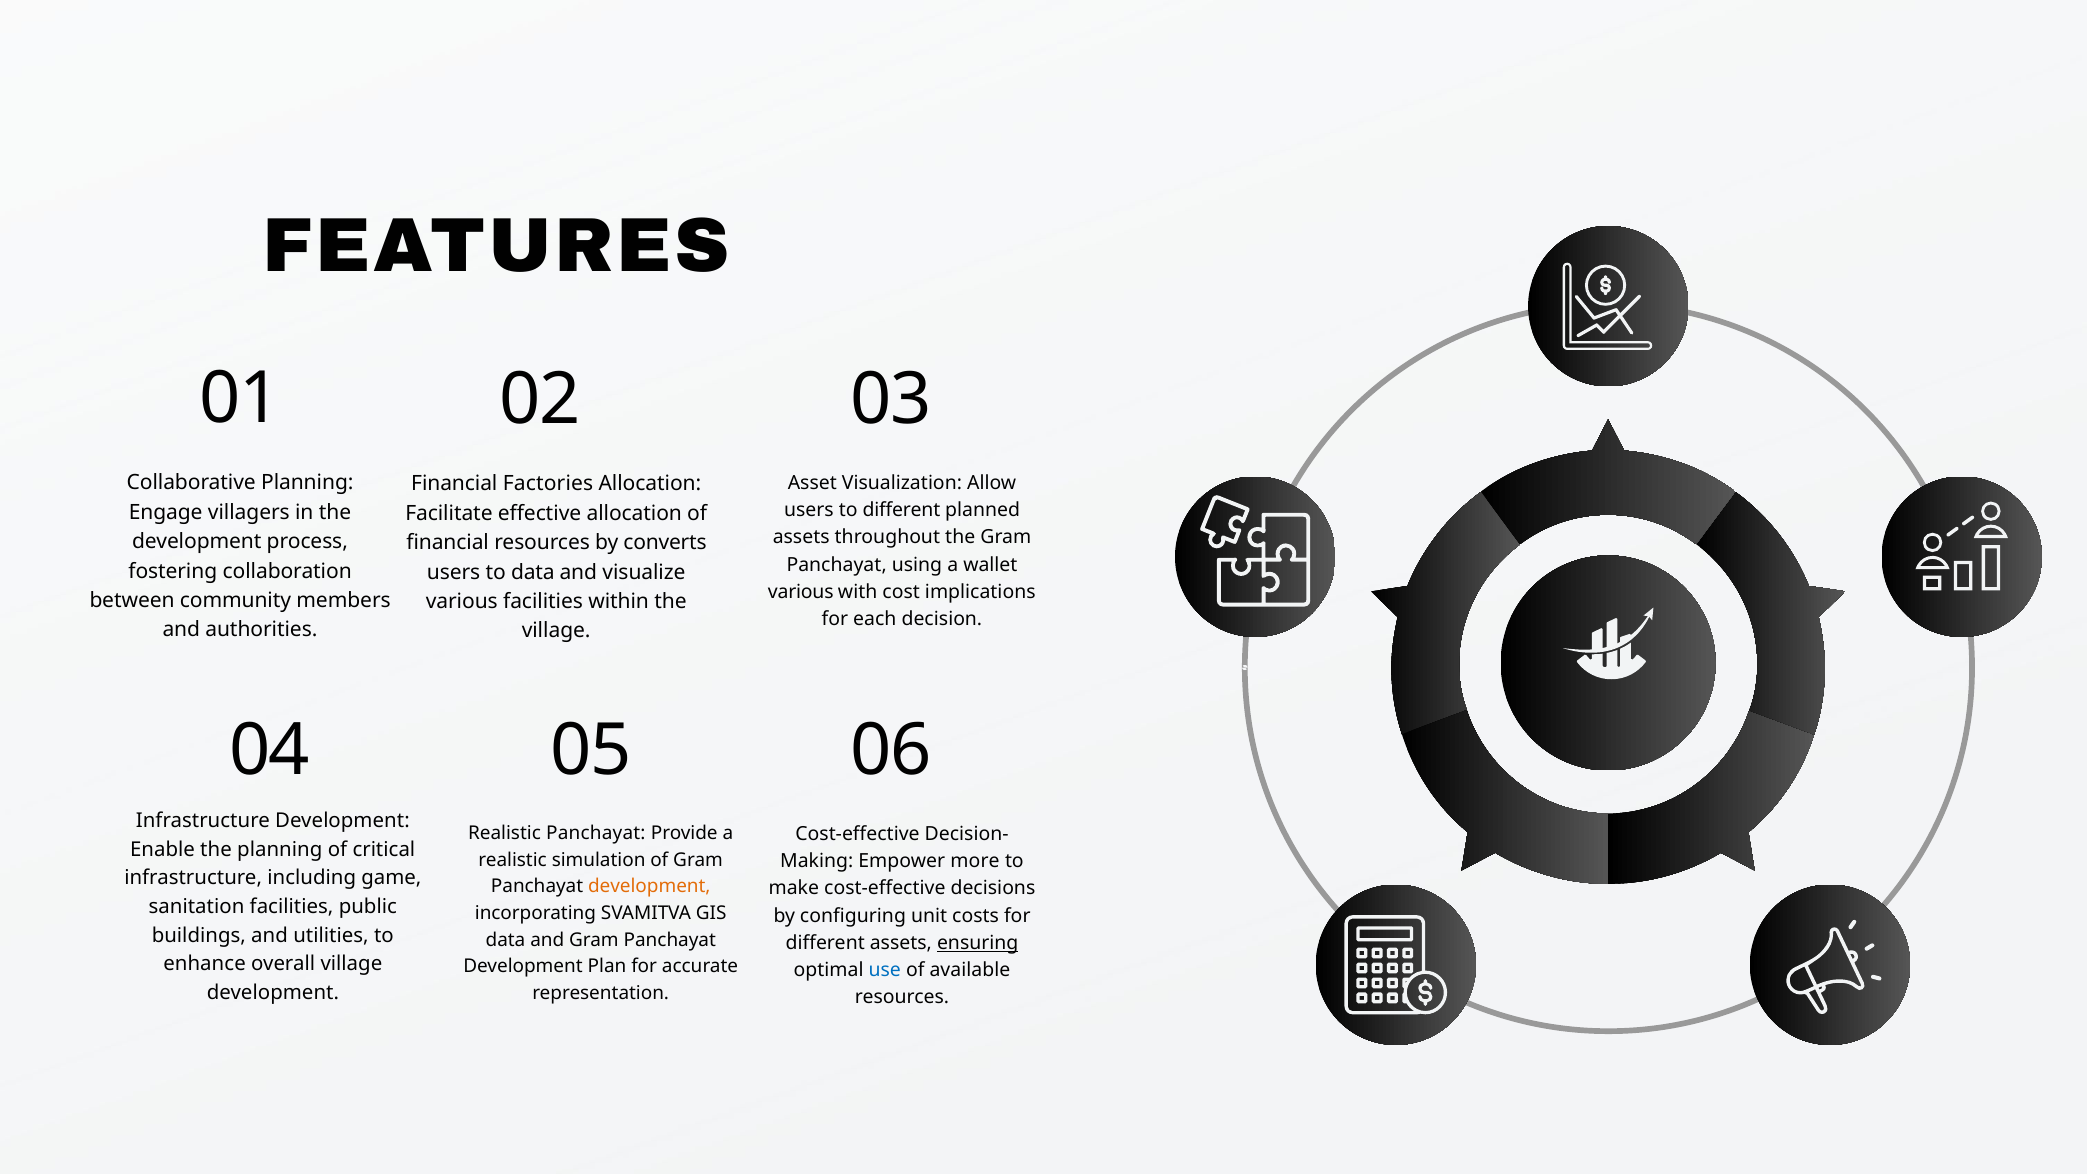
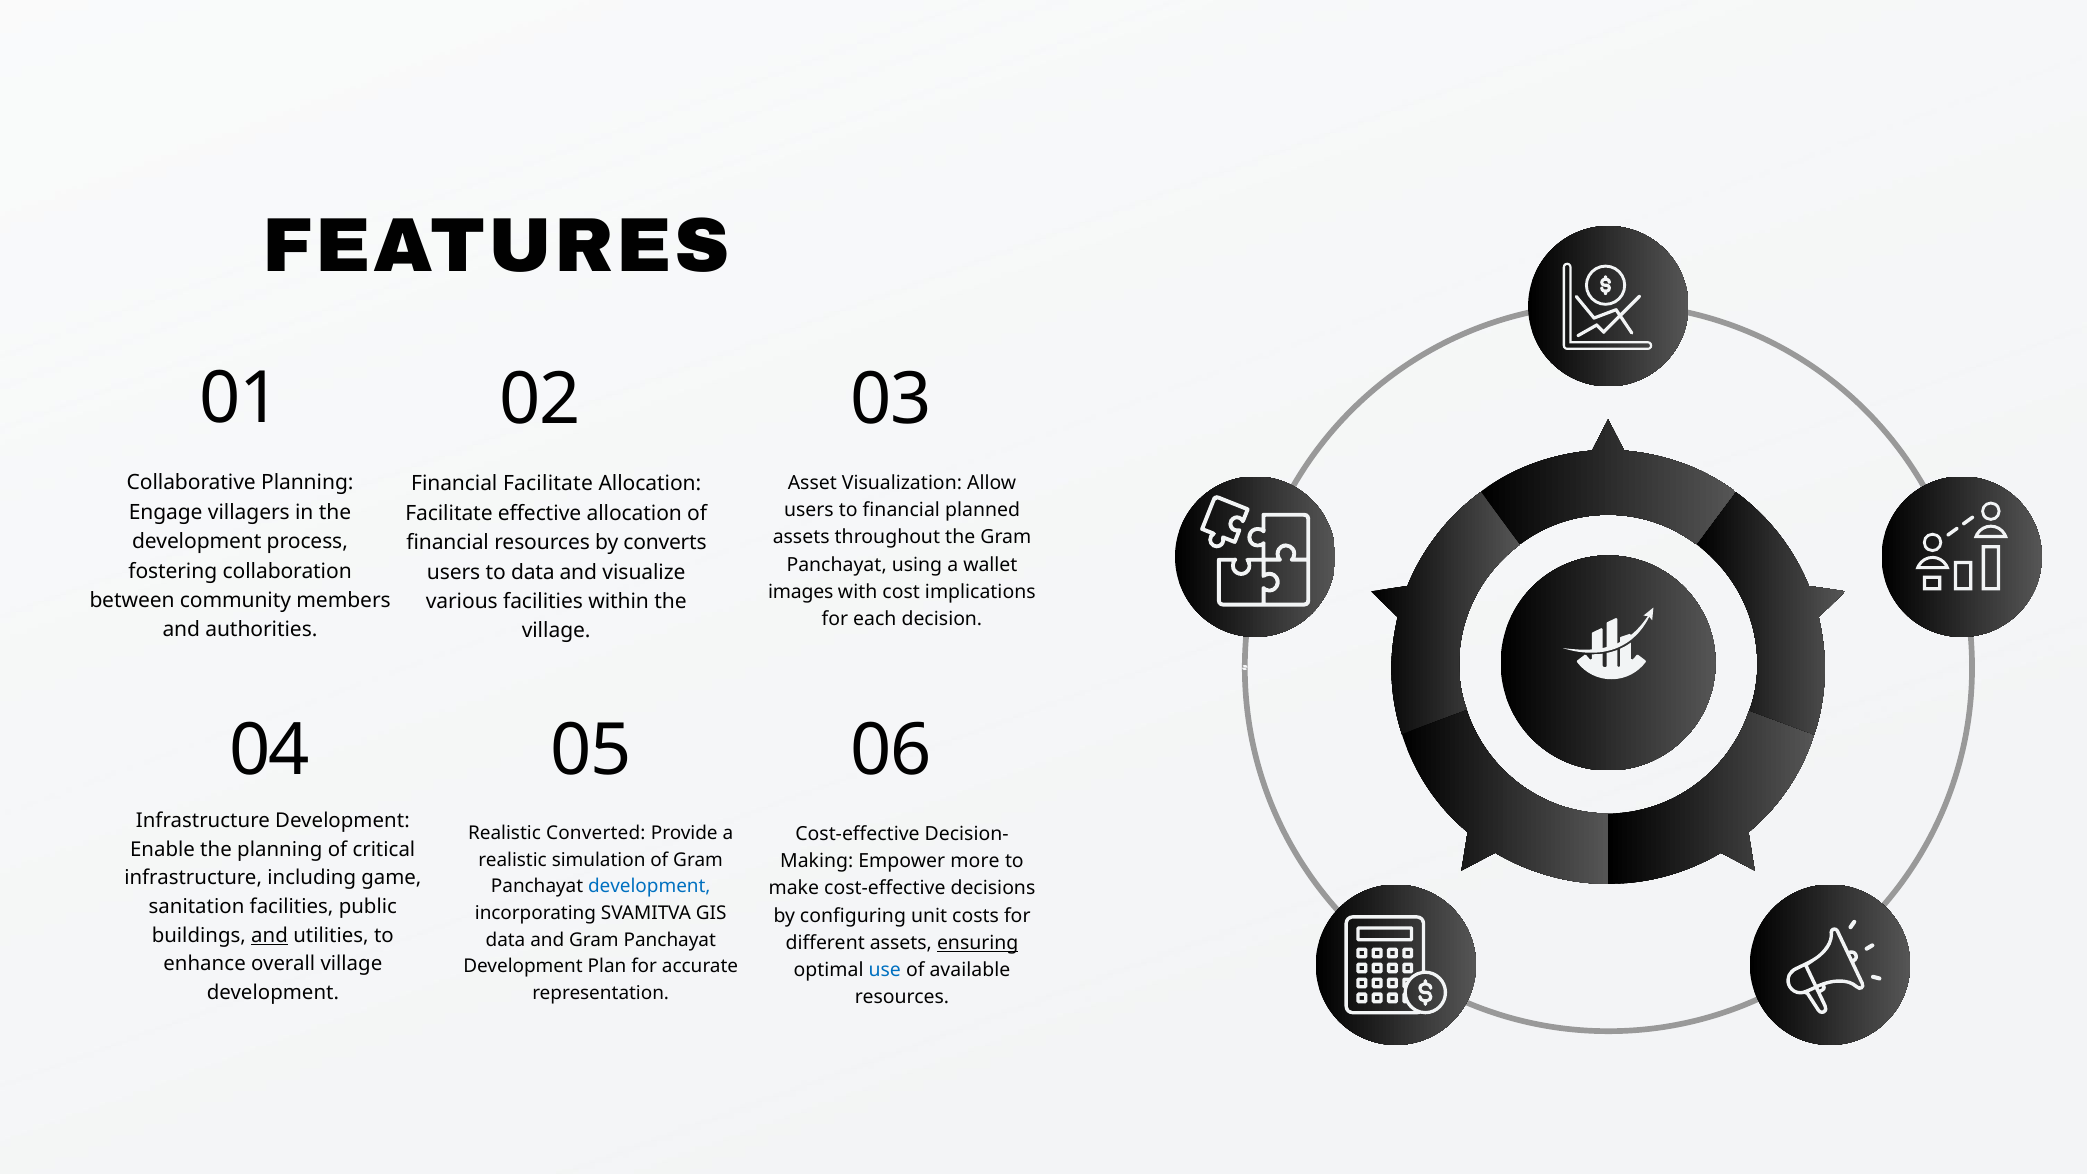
Financial Factories: Factories -> Facilitate (548, 484)
to different: different -> financial (901, 510)
various: various -> images (801, 592)
Realistic Panchayat: Panchayat -> Converted (596, 833)
development colour: orange -> blue (649, 887)
and underline: none -> present (270, 935)
